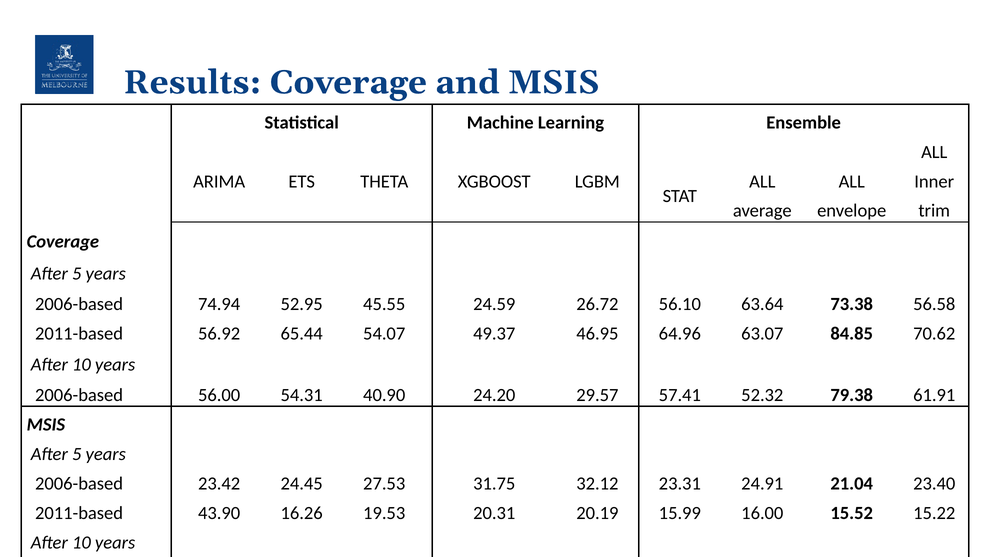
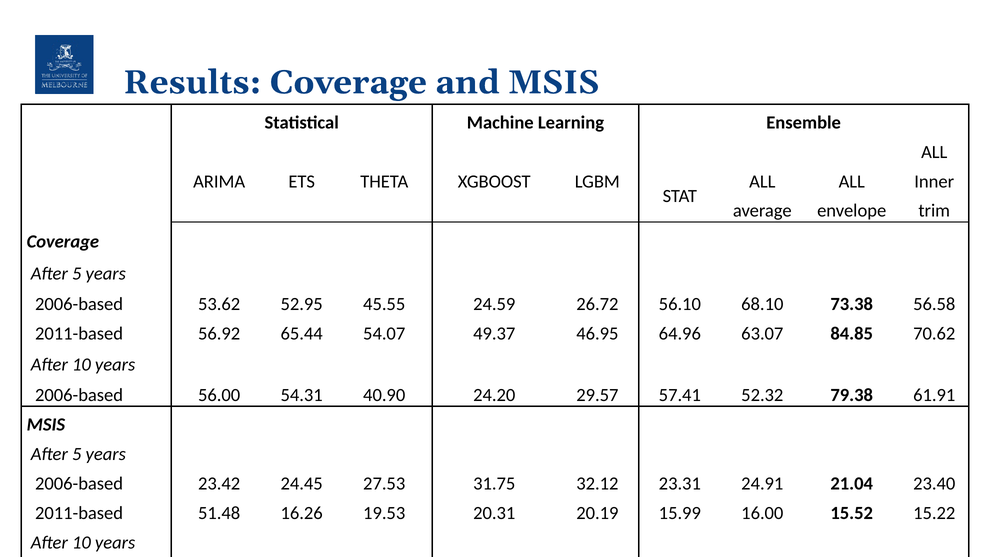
74.94: 74.94 -> 53.62 (219, 304)
63.64: 63.64 -> 68.10 (762, 304)
43.90: 43.90 -> 51.48 (219, 513)
